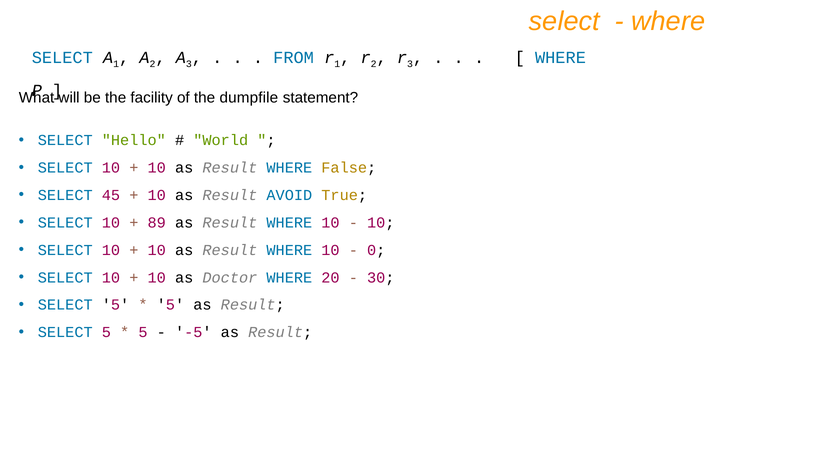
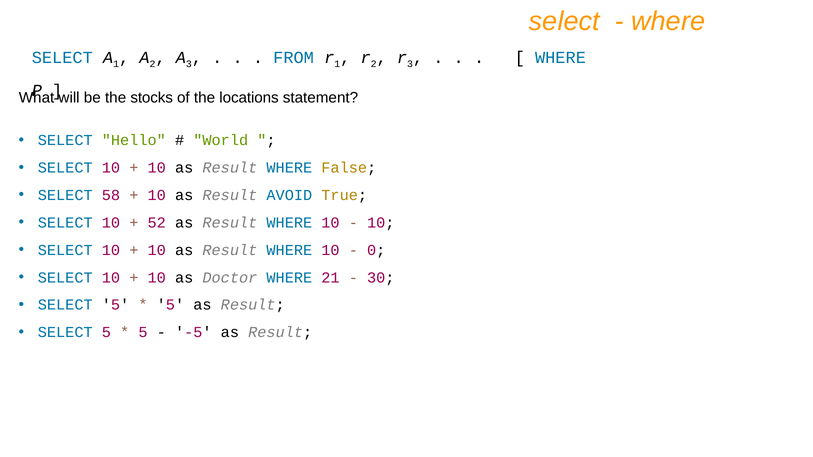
facility: facility -> stocks (152, 98)
dumpfile: dumpfile -> locations (249, 98)
45: 45 -> 58 (111, 195)
89: 89 -> 52 (157, 223)
20: 20 -> 21 (330, 278)
